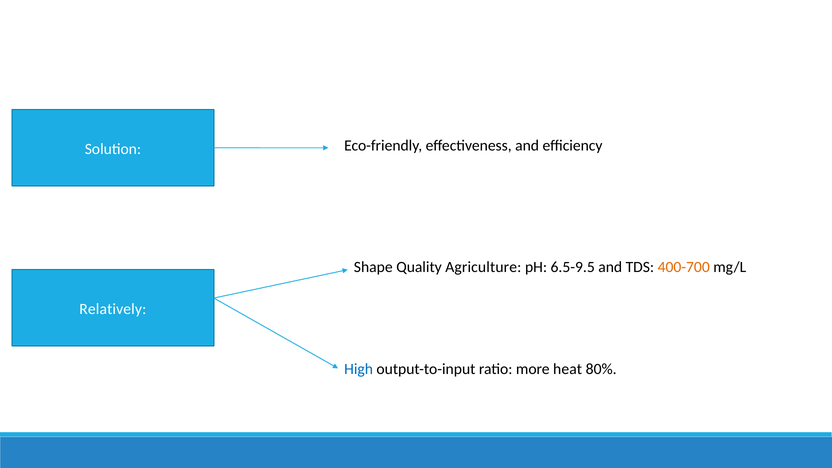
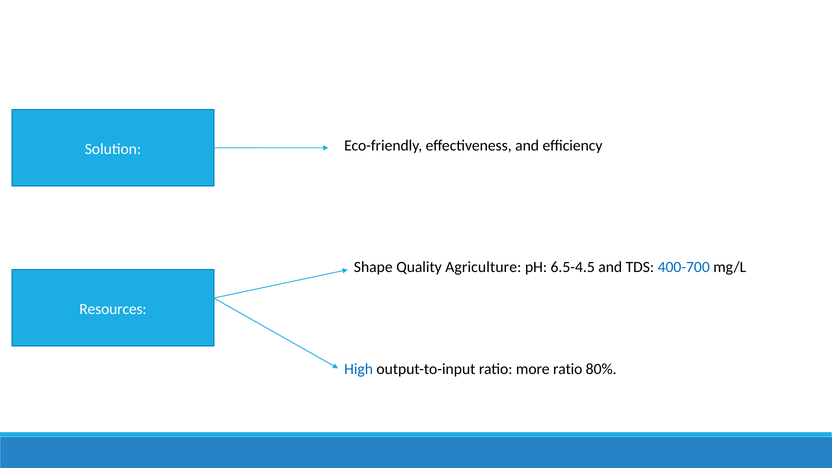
6.5-9.5: 6.5-9.5 -> 6.5-4.5 (573, 267)
400-700 colour: orange -> blue (684, 267)
Relatively: Relatively -> Resources (113, 309)
more heat: heat -> ratio (568, 369)
